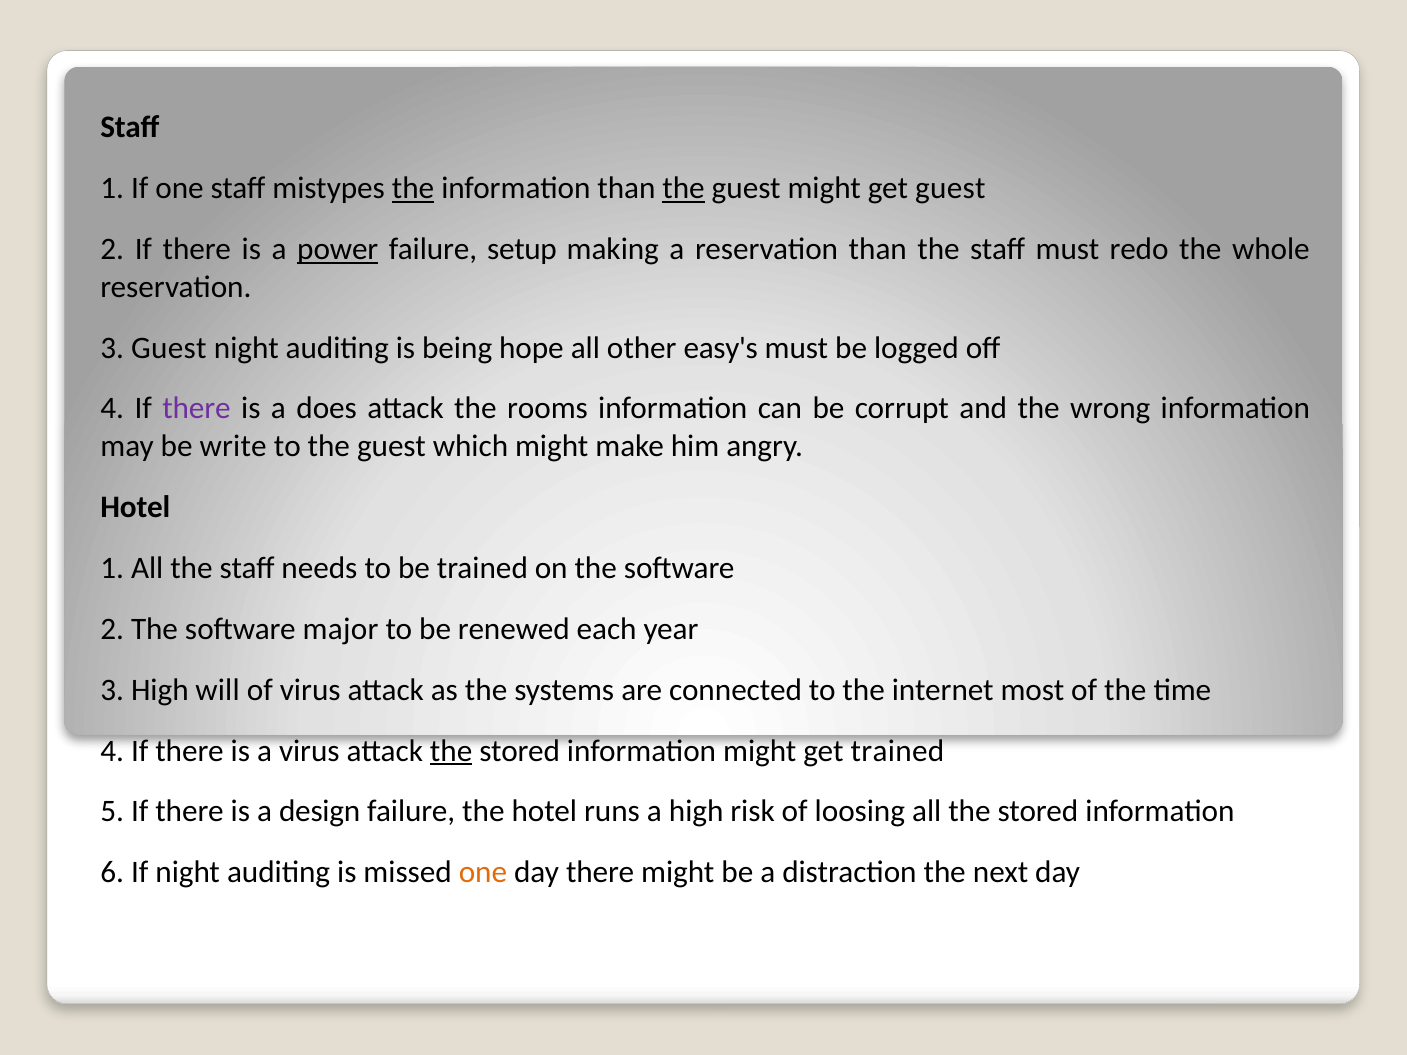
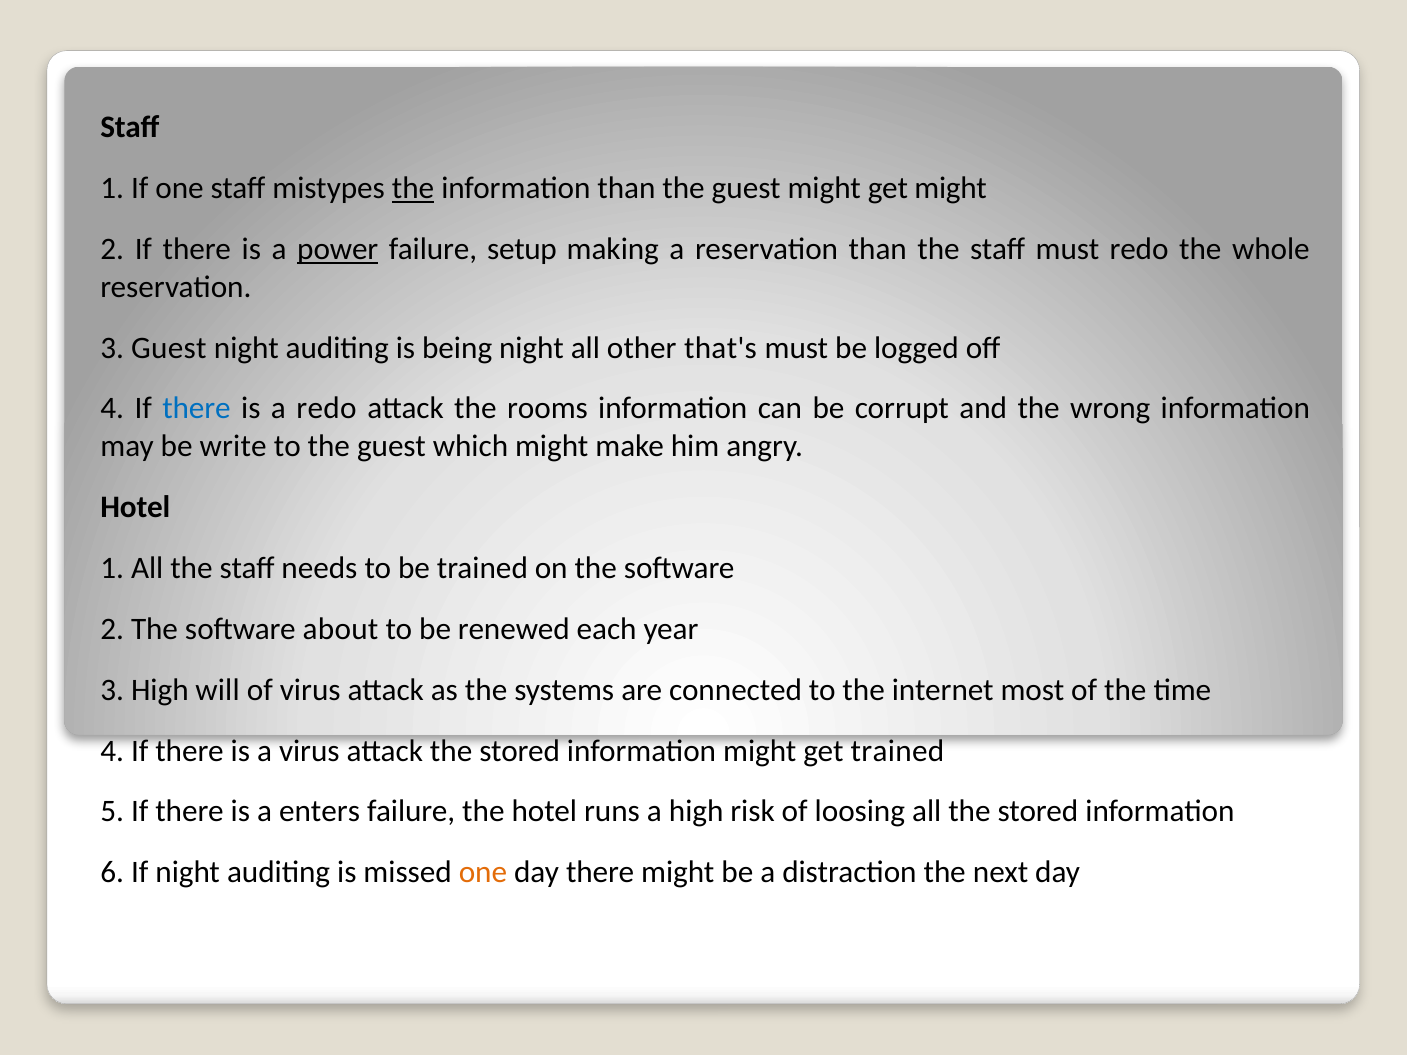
the underline: present -> none (684, 188)
get guest: guest -> might (951, 188)
being hope: hope -> night (531, 348)
easy's: easy's -> that's (720, 348)
there colour: purple -> blue (197, 409)
a does: does -> redo (327, 409)
major: major -> about (341, 629)
the underline: present -> none (451, 751)
design: design -> enters (320, 812)
